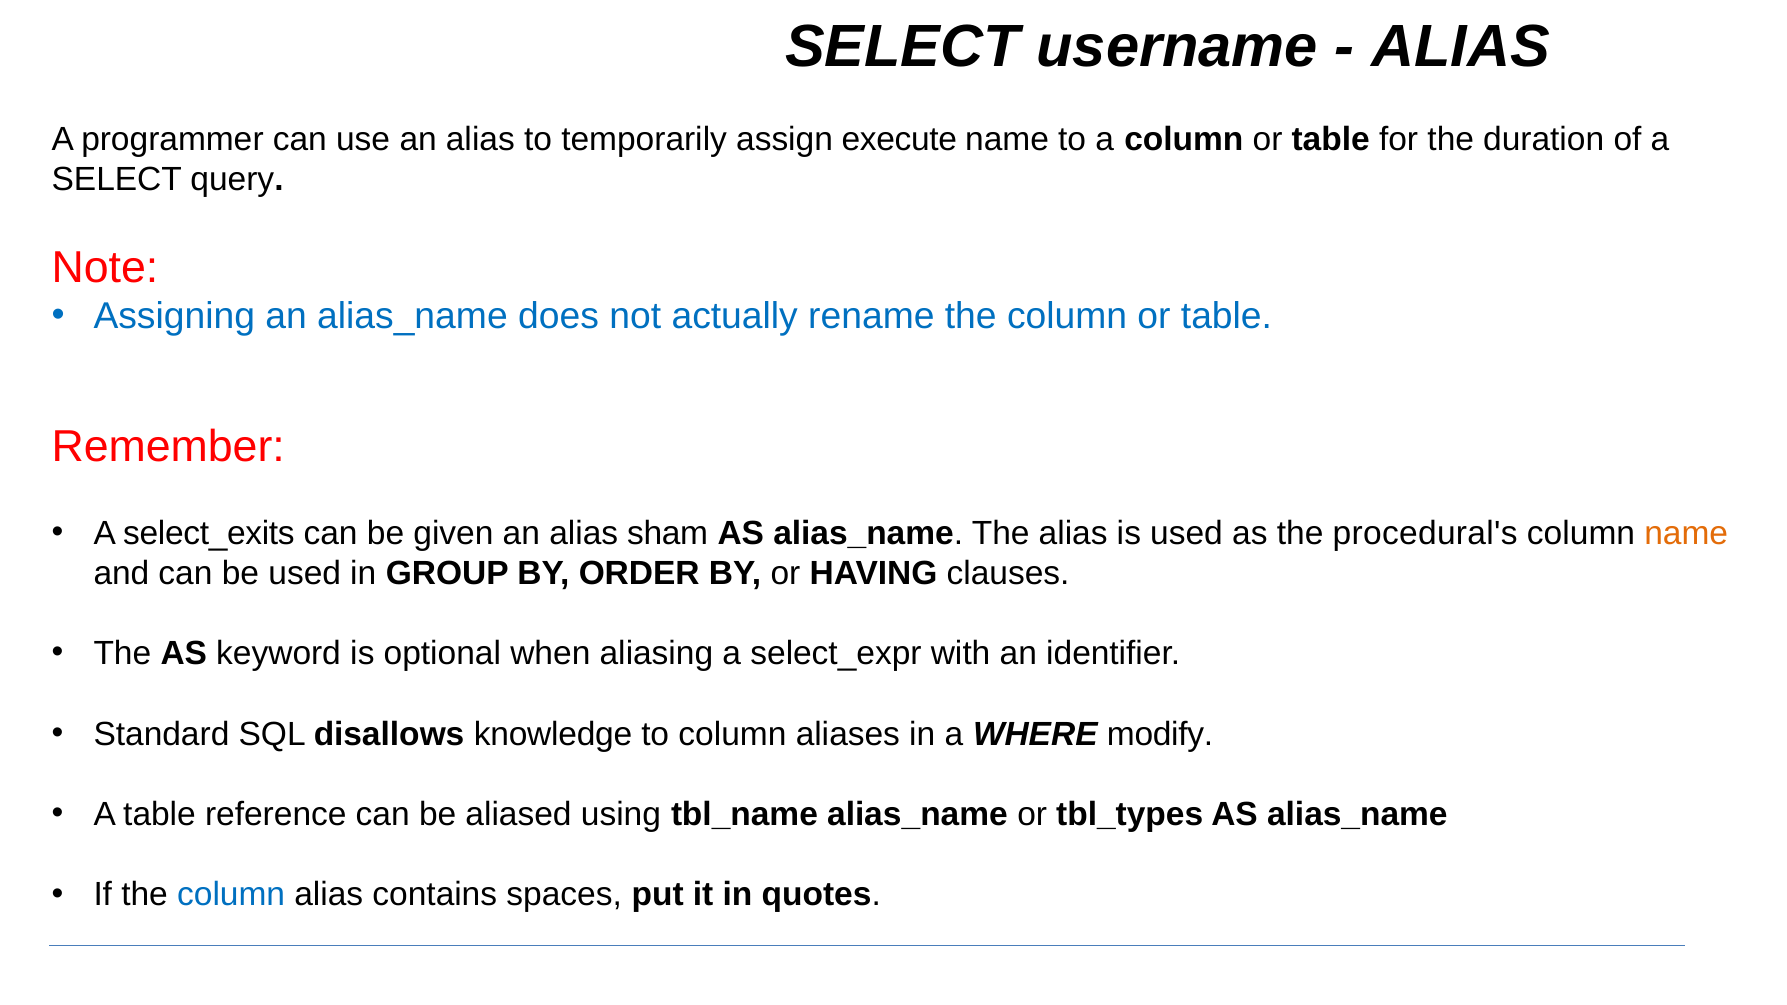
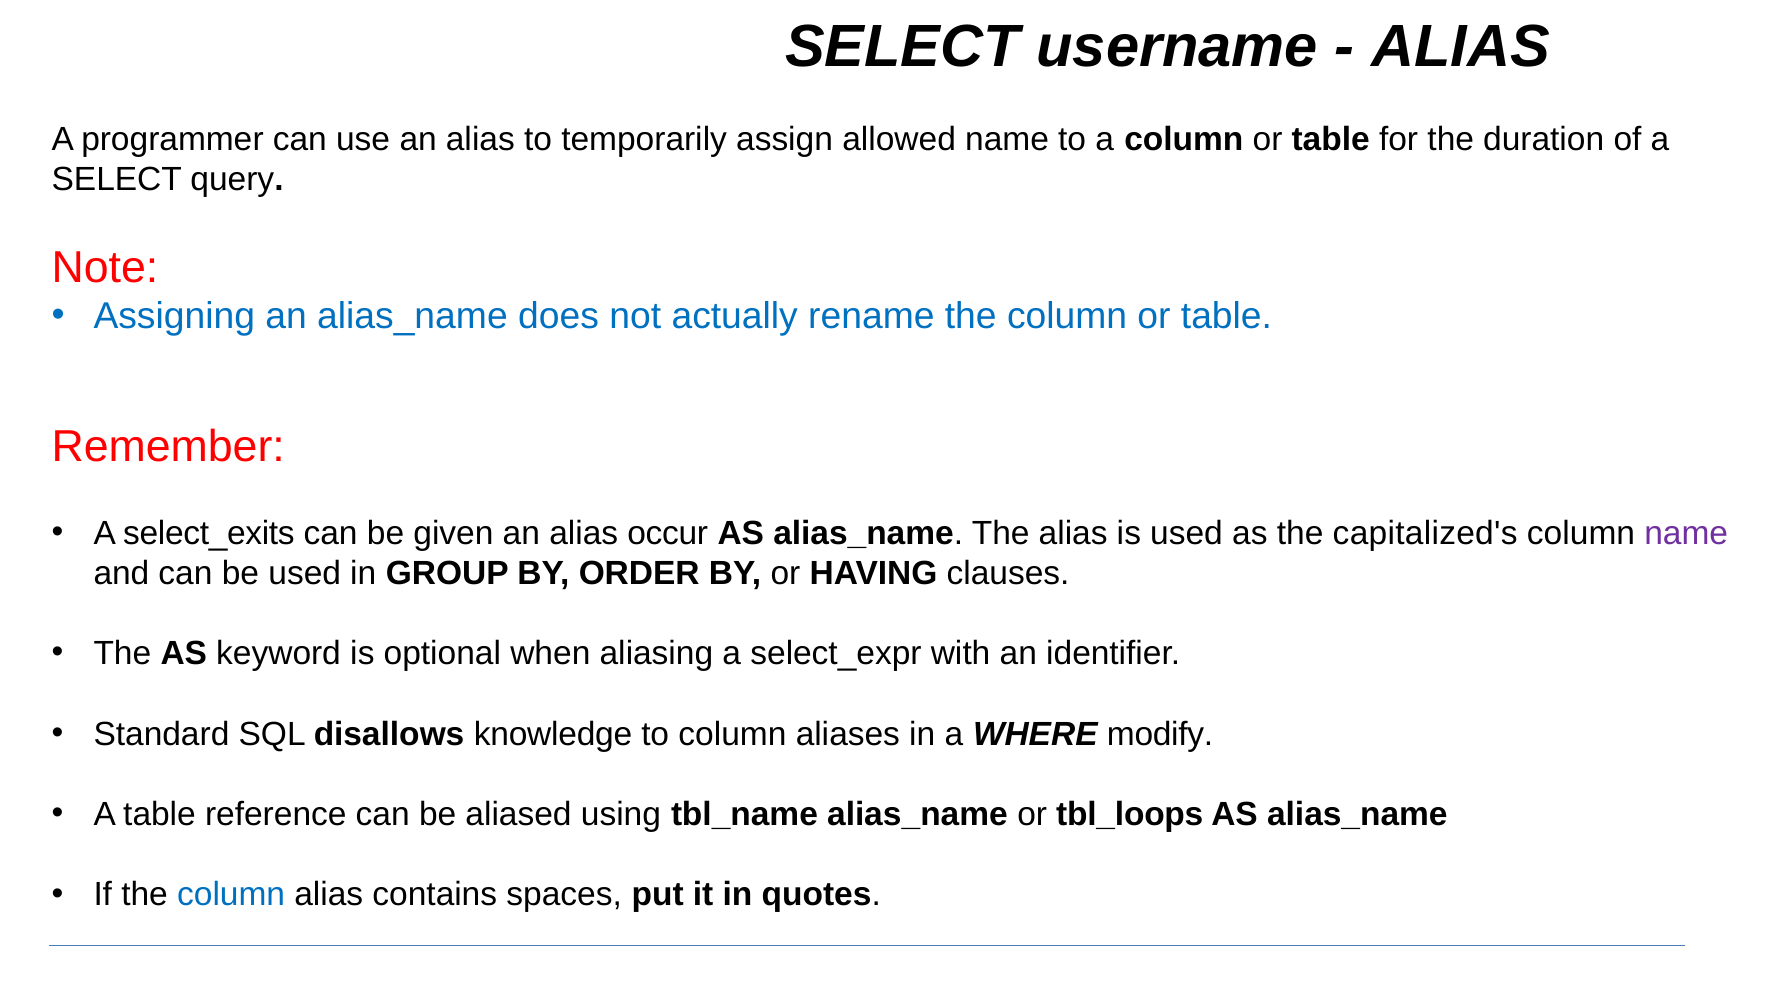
execute: execute -> allowed (899, 139)
sham: sham -> occur (668, 533)
procedural's: procedural's -> capitalized's (1425, 533)
name colour: orange -> purple (1686, 533)
tbl_types: tbl_types -> tbl_loops (1130, 815)
